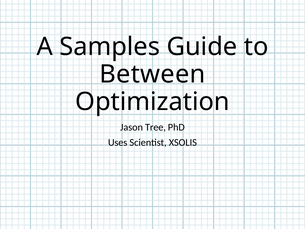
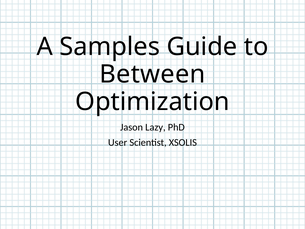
Tree: Tree -> Lazy (155, 127)
Uses: Uses -> User (118, 142)
